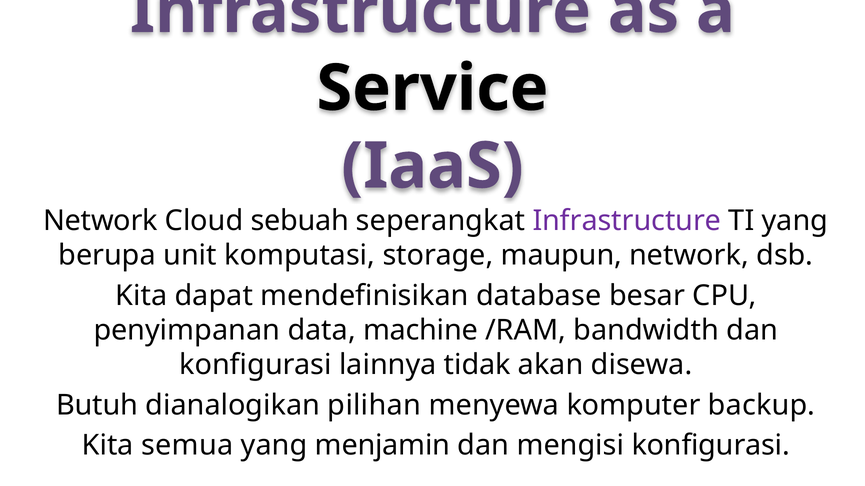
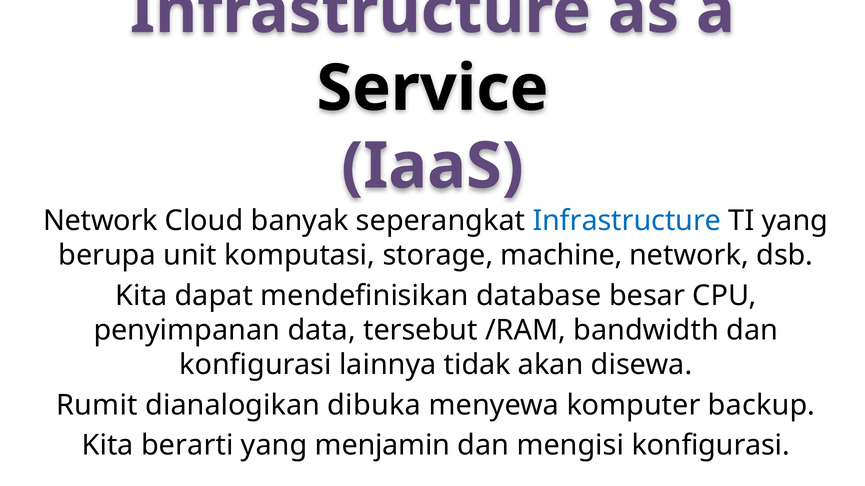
sebuah: sebuah -> banyak (300, 221)
Infrastructure colour: purple -> blue (627, 221)
maupun: maupun -> machine (561, 256)
machine: machine -> tersebut (420, 331)
Butuh: Butuh -> Rumit (97, 405)
pilihan: pilihan -> dibuka (374, 405)
semua: semua -> berarti (187, 446)
